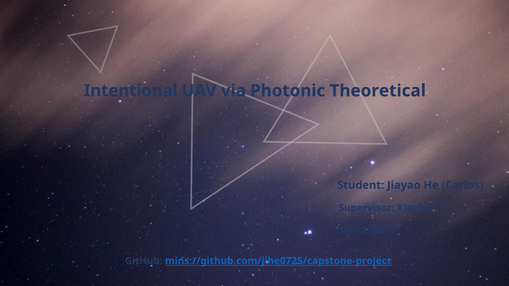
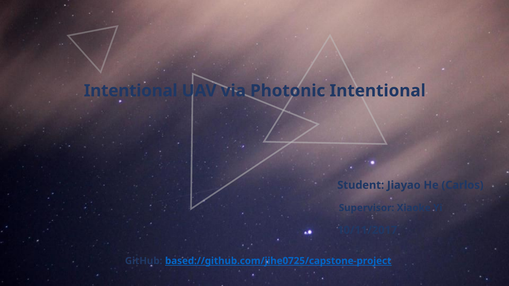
Photonic Theoretical: Theoretical -> Intentional (378, 91)
mins://github.com/jihe0725/capstone-project: mins://github.com/jihe0725/capstone-project -> based://github.com/jihe0725/capstone-project (278, 261)
